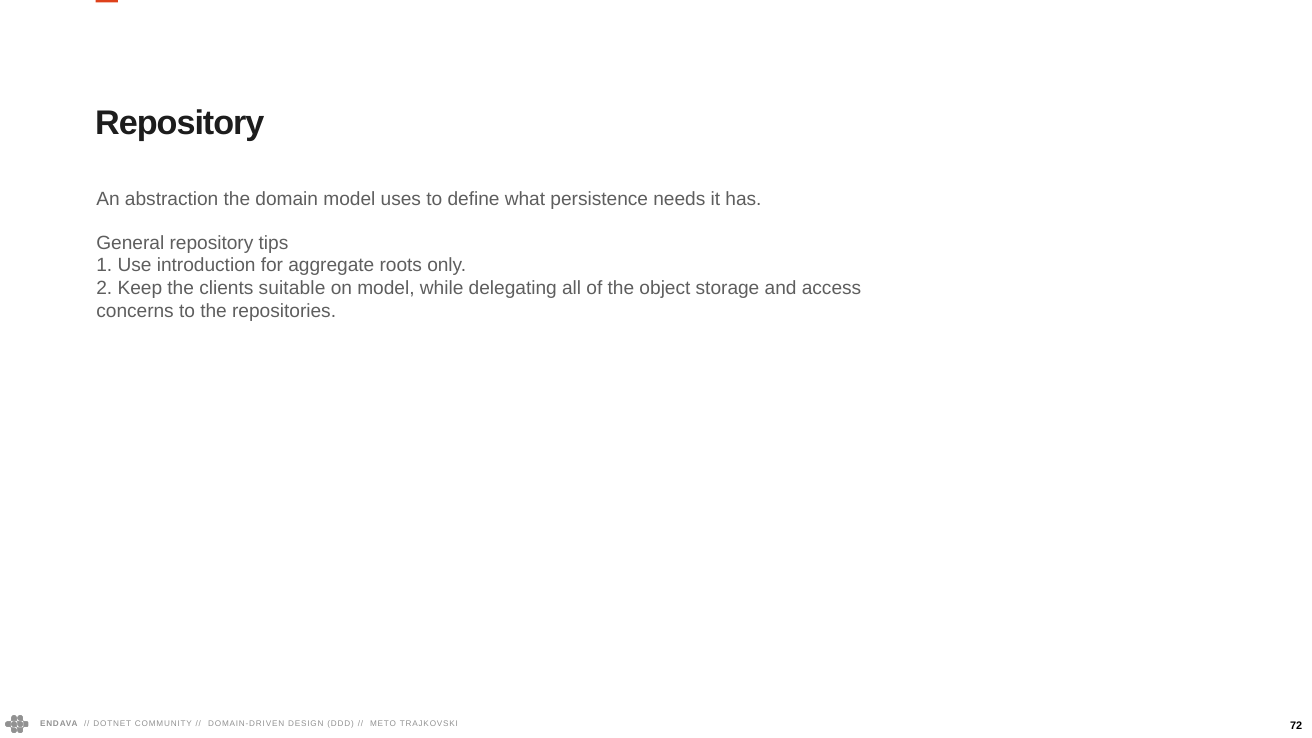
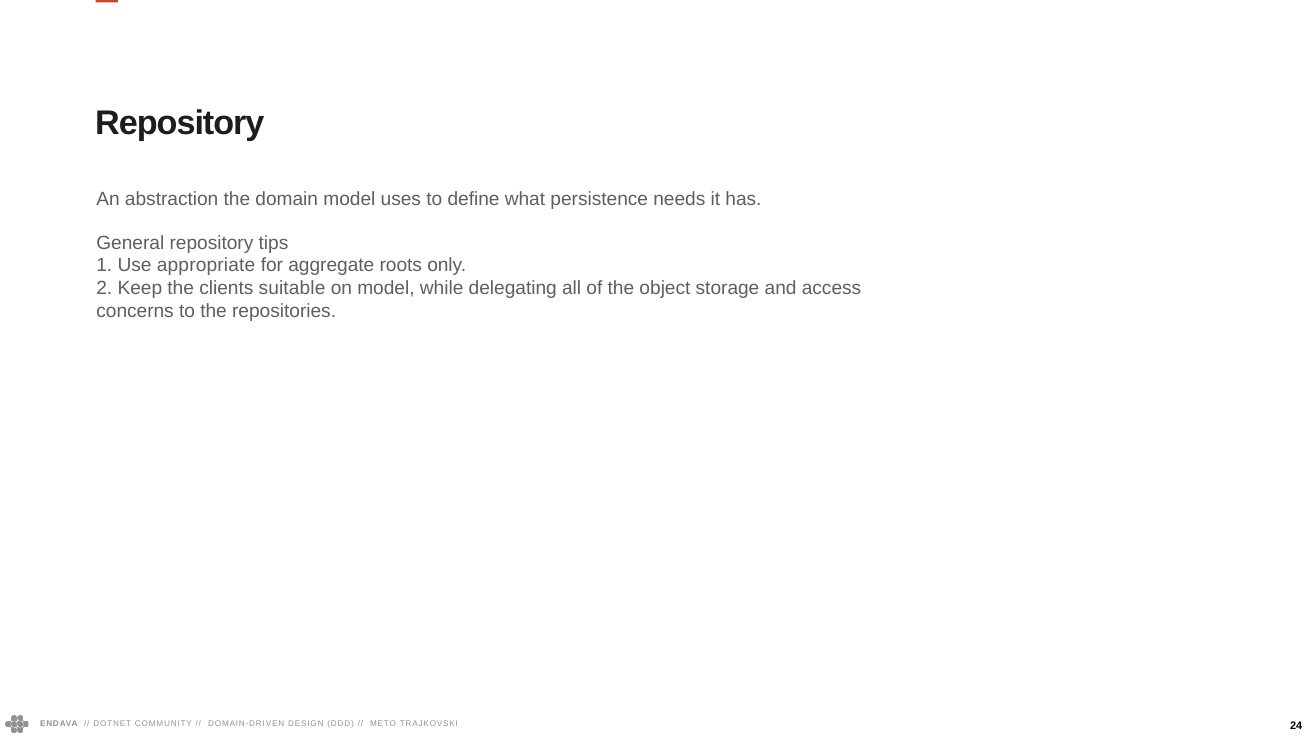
introduction: introduction -> appropriate (206, 266)
72: 72 -> 24 (1296, 726)
